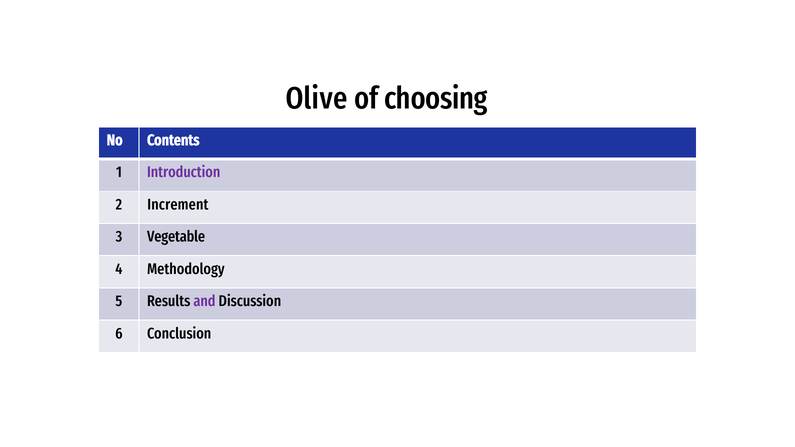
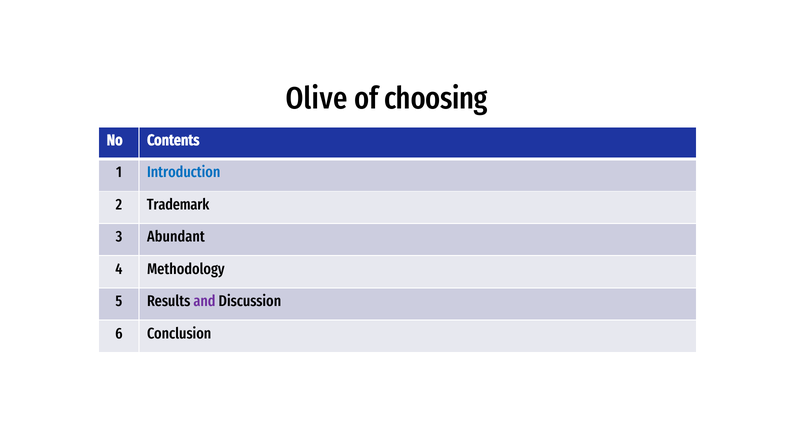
Introduction colour: purple -> blue (184, 172)
Increment: Increment -> Trademark (178, 205)
Vegetable: Vegetable -> Abundant (176, 237)
